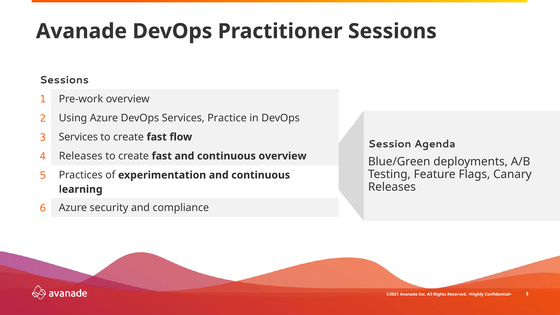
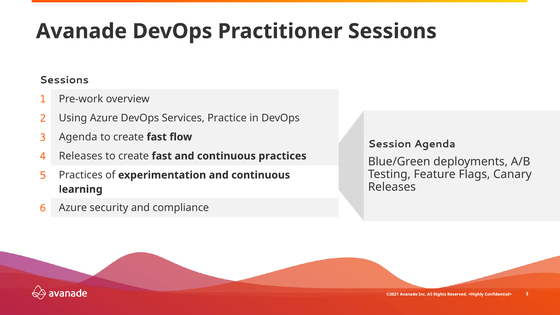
3 Services: Services -> Agenda (78, 137)
continuous overview: overview -> practices (283, 156)
